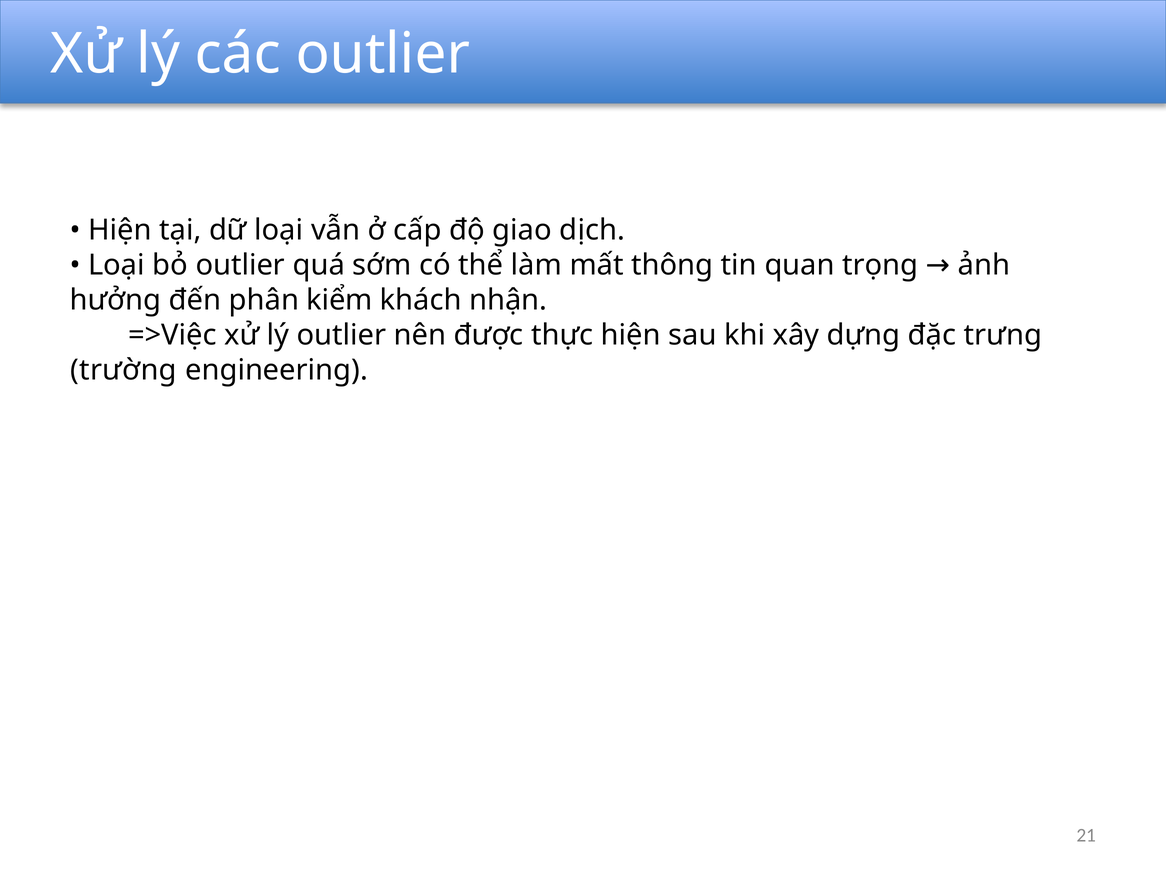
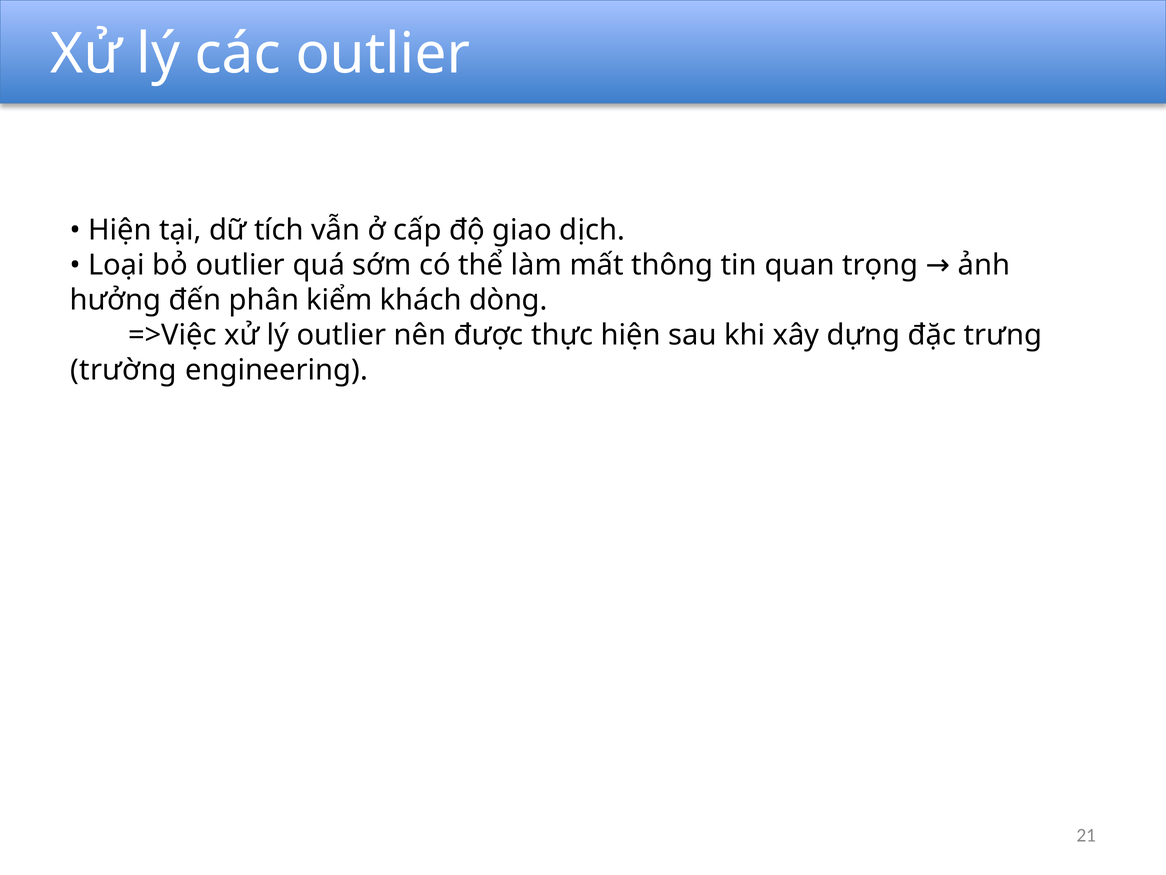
dữ loại: loại -> tích (279, 230)
nhận: nhận -> dòng (508, 300)
